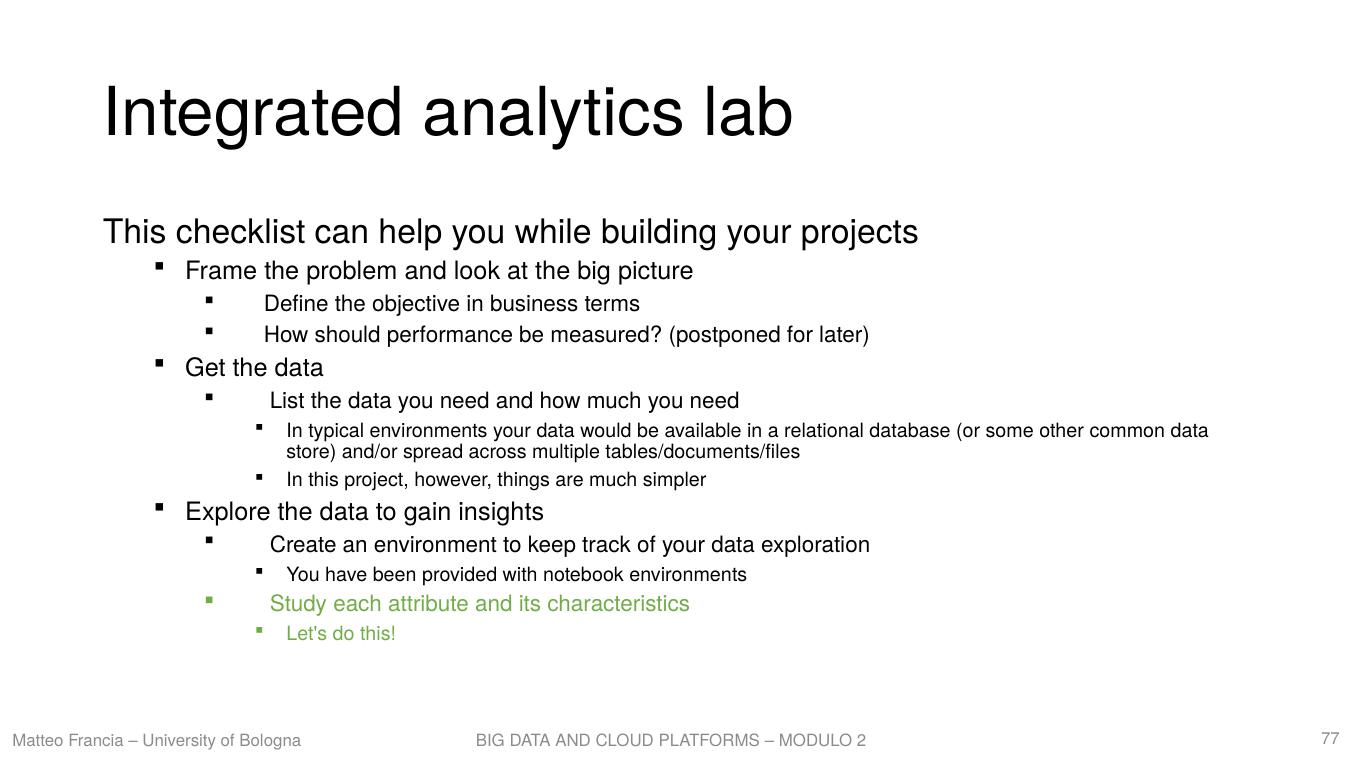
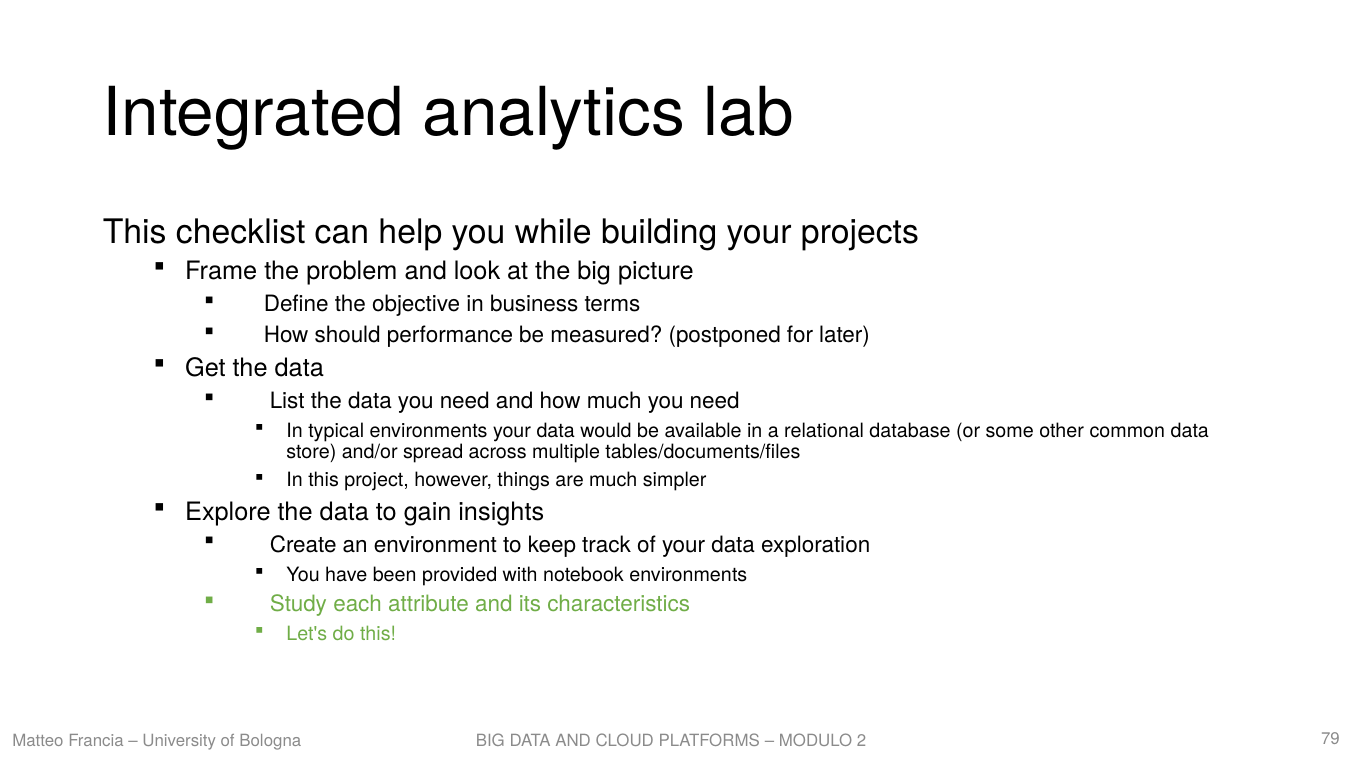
77: 77 -> 79 (1330, 738)
